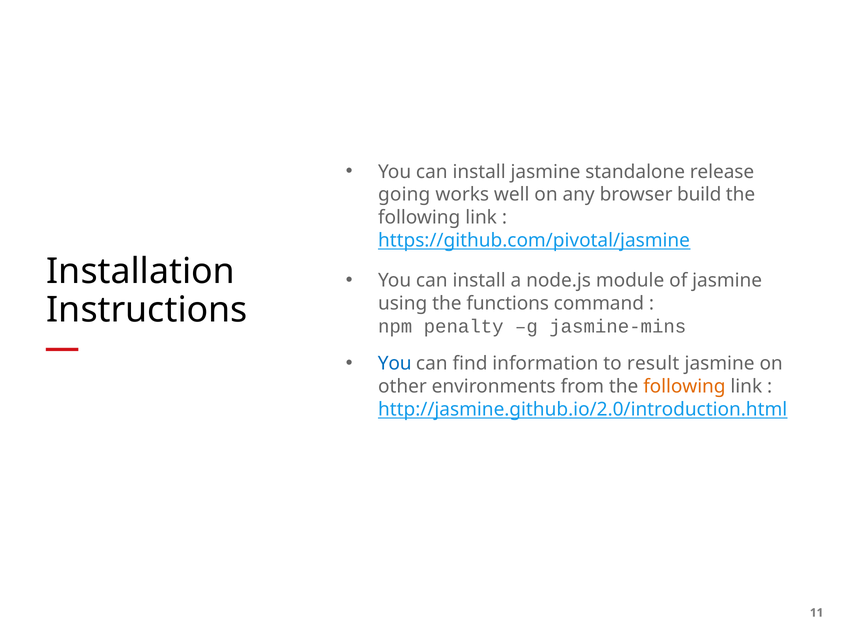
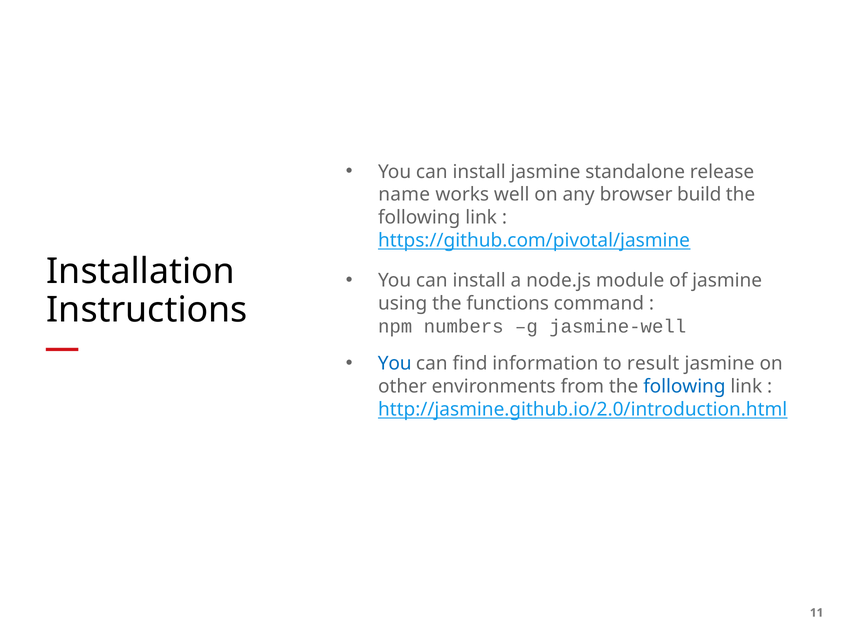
going: going -> name (404, 195)
penalty: penalty -> numbers (464, 326)
jasmine-mins: jasmine-mins -> jasmine-well (618, 326)
following colour: orange -> blue (684, 387)
